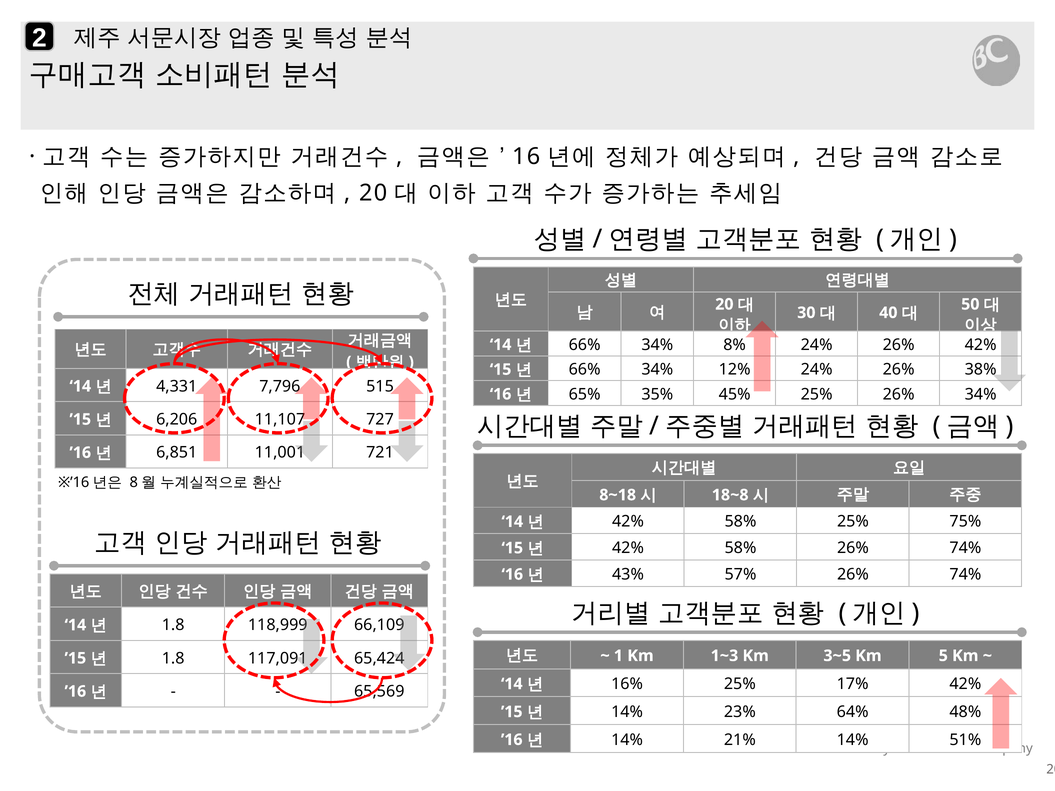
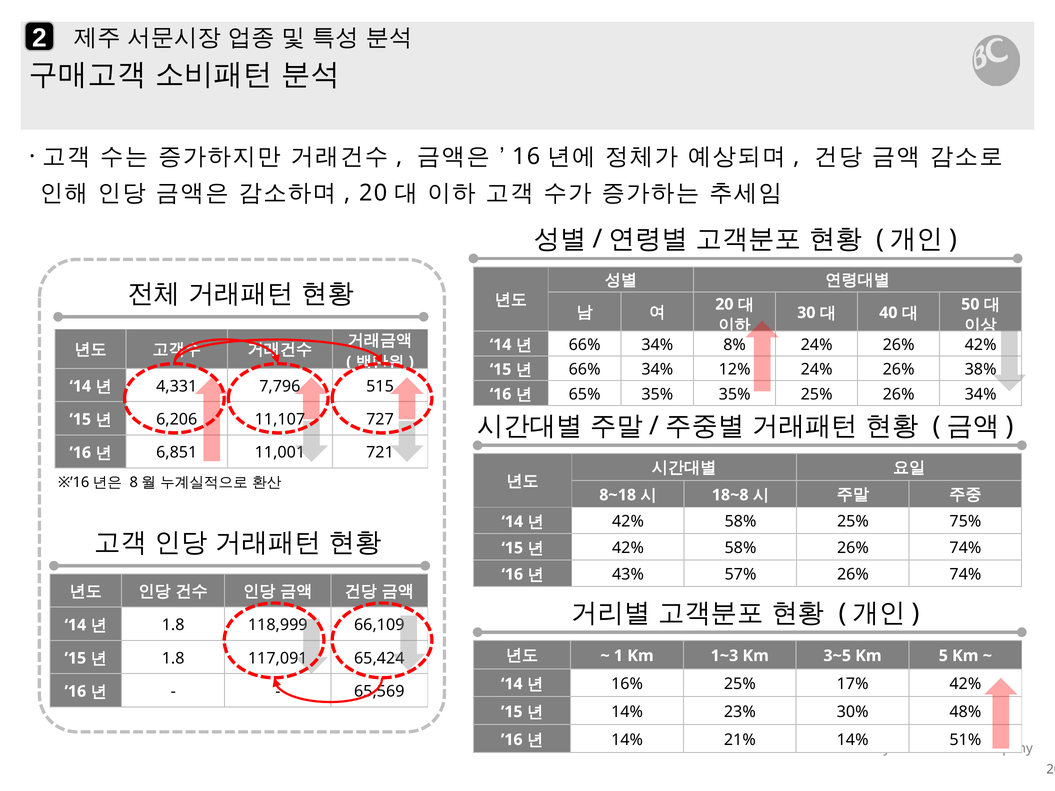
35% 45%: 45% -> 35% (735, 394)
64%: 64% -> 30% (853, 712)
